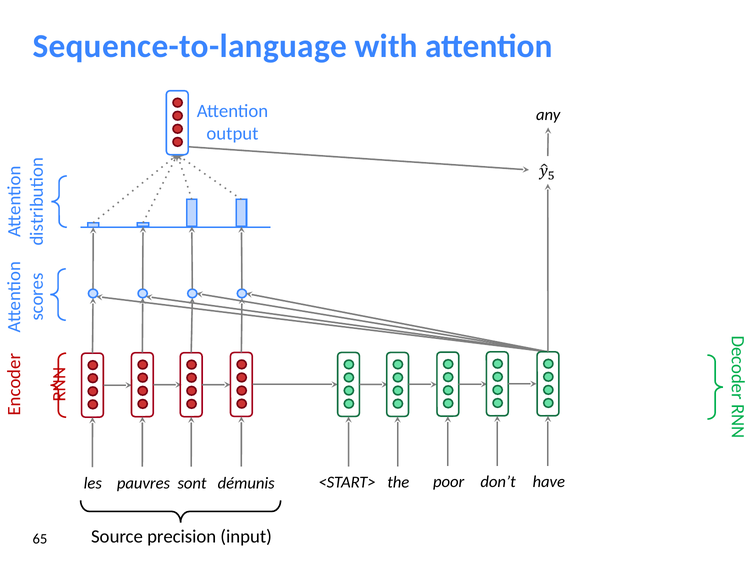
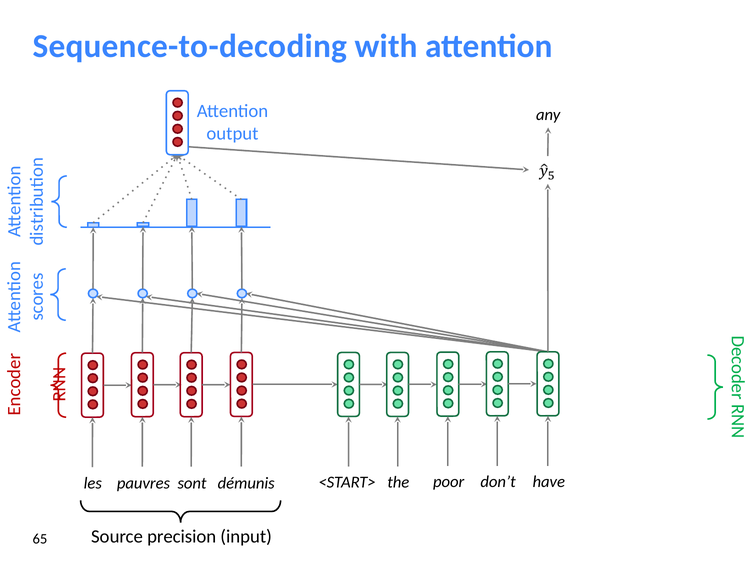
Sequence-to-language: Sequence-to-language -> Sequence-to-decoding (190, 46)
